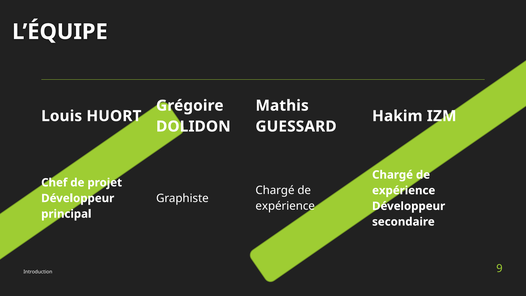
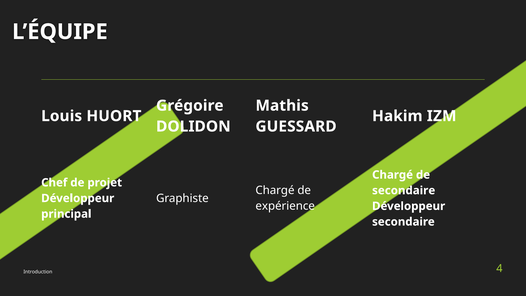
expérience: expérience -> secondaire (404, 190)
9: 9 -> 4 (499, 268)
